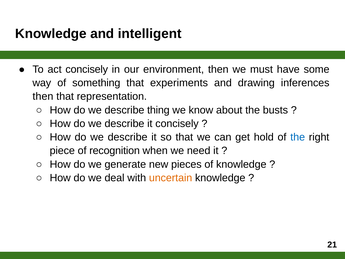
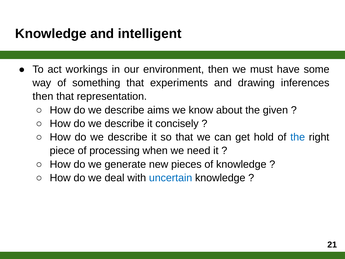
act concisely: concisely -> workings (87, 69)
thing: thing -> aims (158, 110)
busts: busts -> given (275, 110)
recognition: recognition -> processing (115, 151)
uncertain colour: orange -> blue (171, 178)
